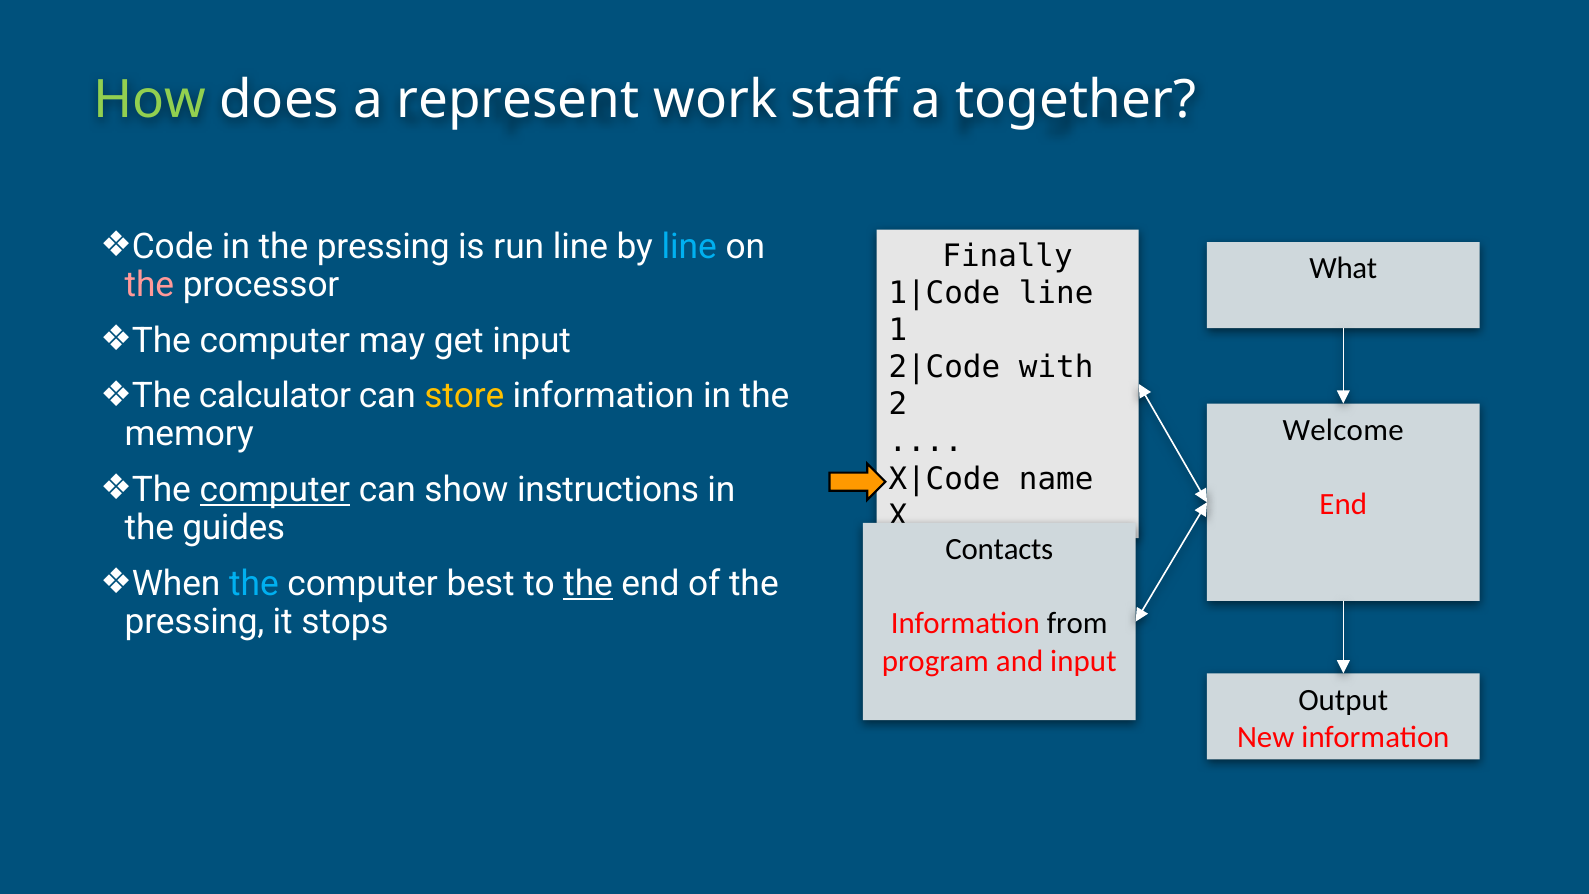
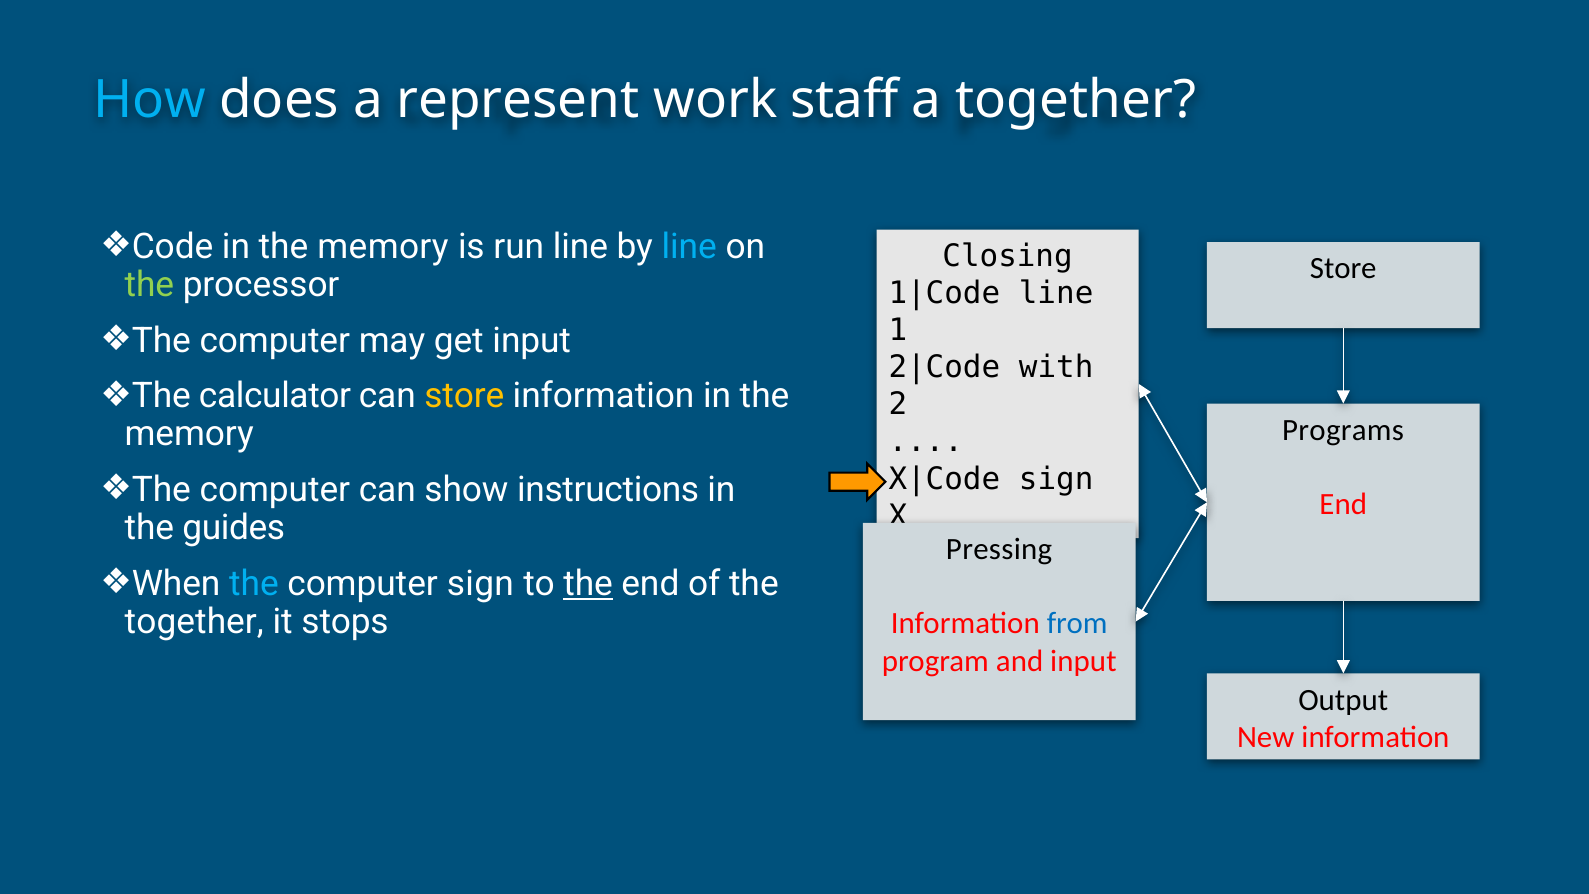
How colour: light green -> light blue (150, 100)
pressing: pressing -> memory (383, 247)
Finally: Finally -> Closing (1008, 256)
What: What -> Store (1343, 269)
the colour: pink -> light green (149, 285)
Welcome: Welcome -> Programs (1343, 430)
name: name -> sign (1056, 479)
computer underline: present -> none (275, 490)
Contacts: Contacts -> Pressing (999, 549)
computer best: best -> sign (480, 584)
pressing: pressing -> together (194, 622)
from colour: black -> blue (1077, 624)
